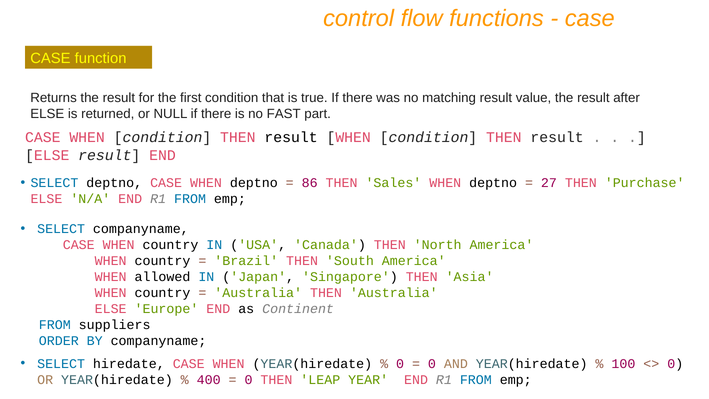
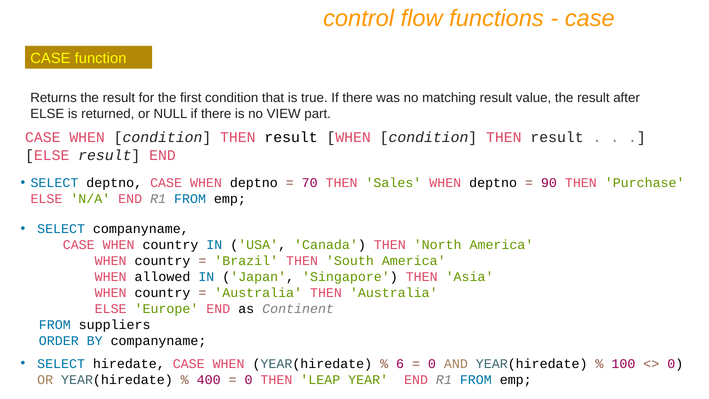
FAST: FAST -> VIEW (284, 114)
86: 86 -> 70 (310, 183)
27: 27 -> 90 (549, 183)
0: 0 -> 6 (400, 364)
